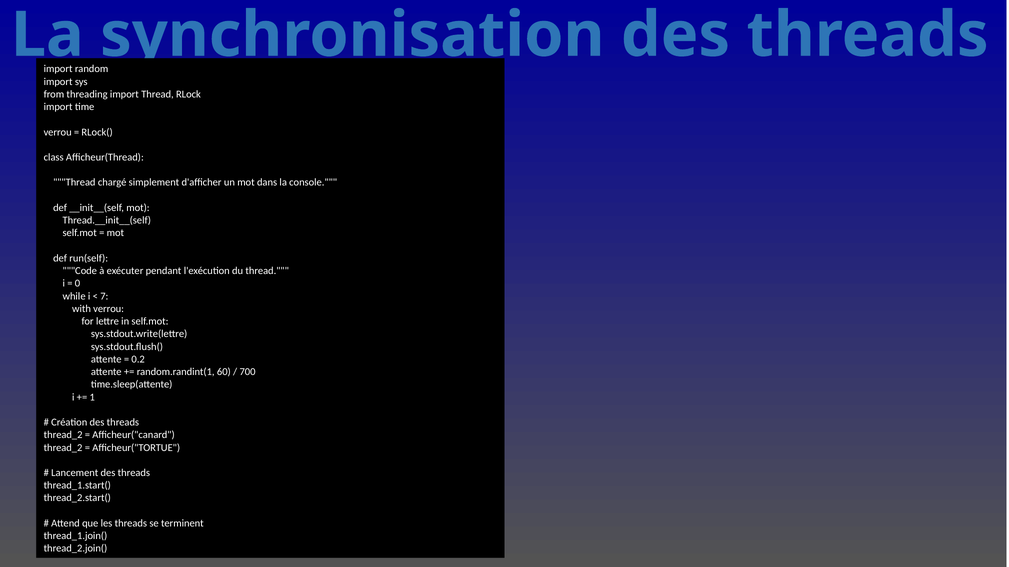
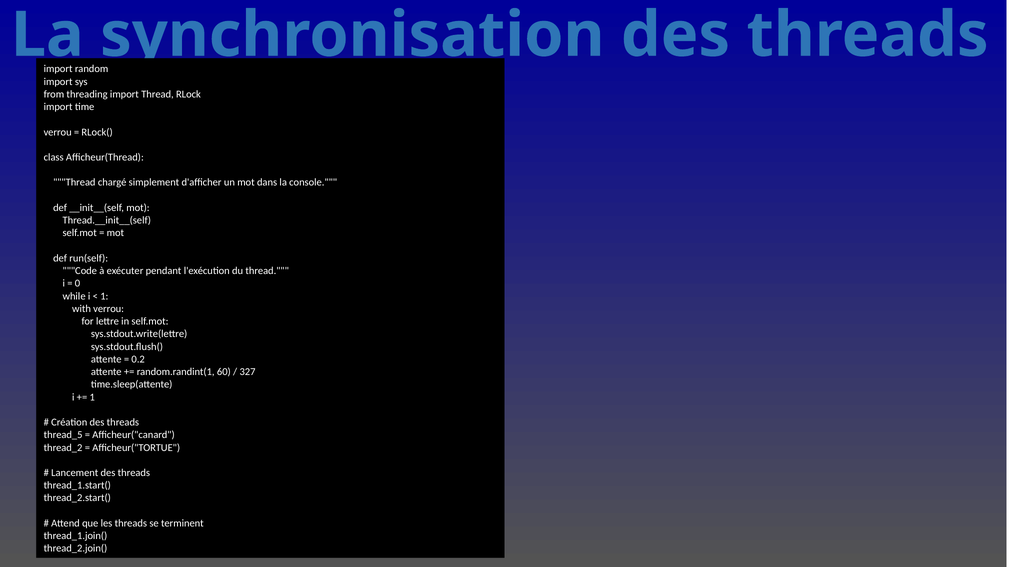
7: 7 -> 1 (104, 296)
700: 700 -> 327 (248, 372)
thread_2: thread_2 -> thread_5 (63, 435)
